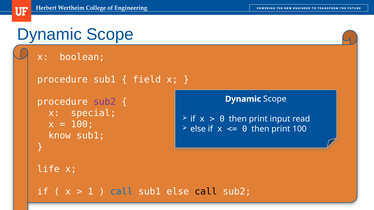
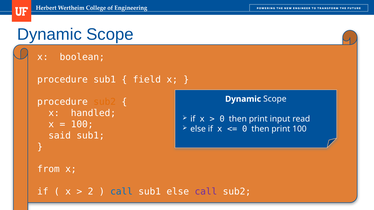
sub2 colour: purple -> orange (105, 102)
special: special -> handled (93, 113)
know: know -> said (60, 136)
life: life -> from (48, 169)
1: 1 -> 2 (91, 192)
call colour: black -> purple (206, 192)
